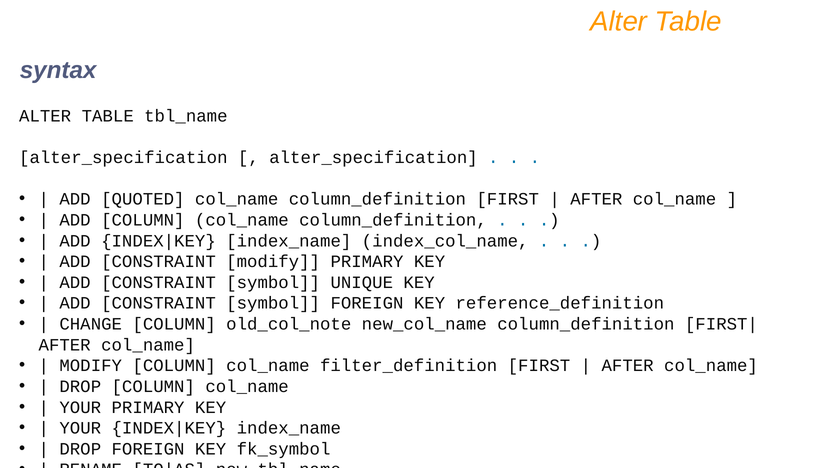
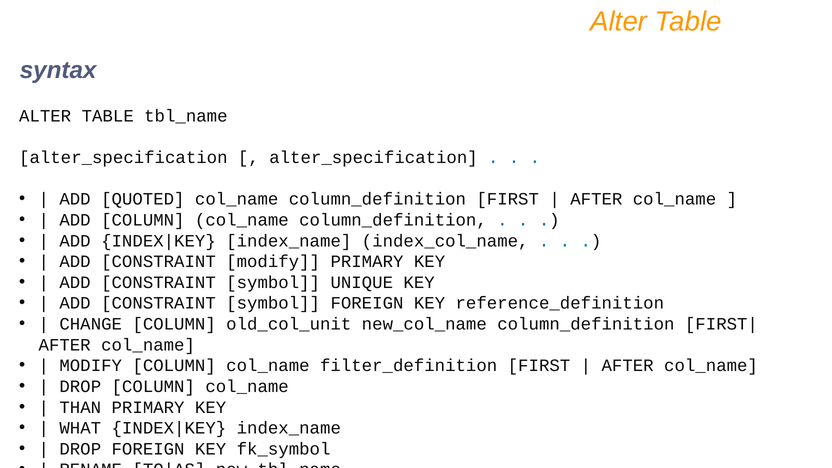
old_col_note: old_col_note -> old_col_unit (289, 324)
YOUR: YOUR -> THAN (80, 407)
YOUR: YOUR -> WHAT (80, 428)
